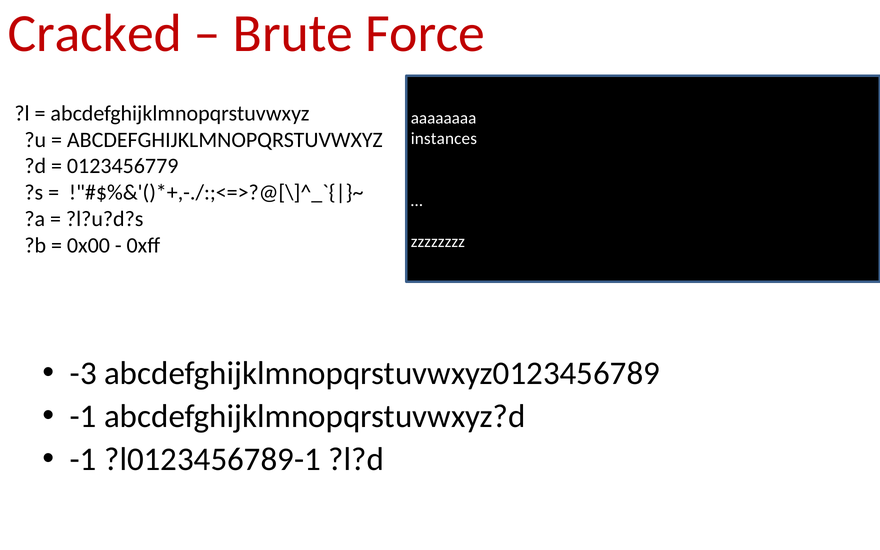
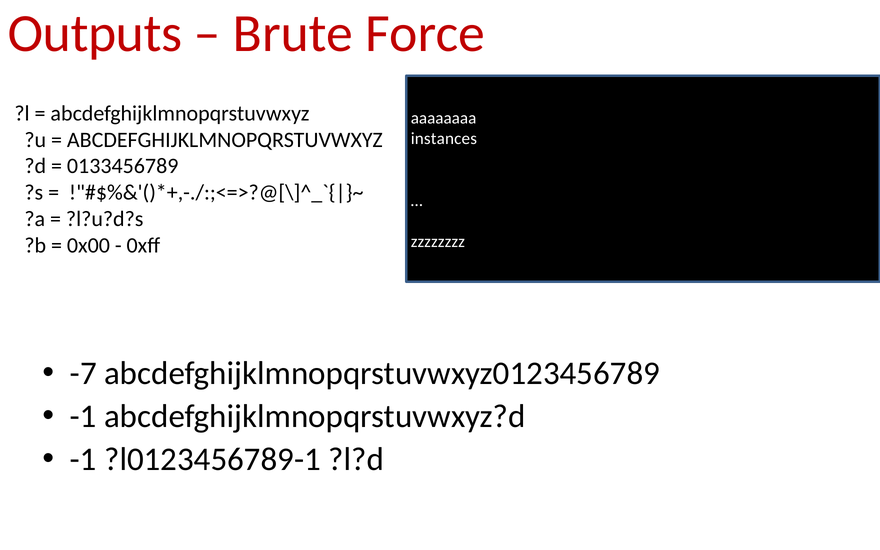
Cracked: Cracked -> Outputs (95, 34)
0123456779: 0123456779 -> 0133456789 (123, 166)
-3: -3 -> -7 (83, 373)
